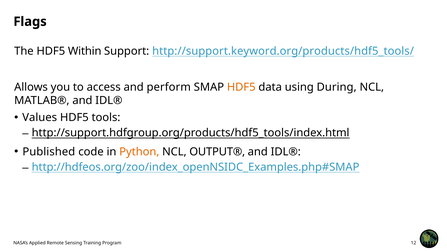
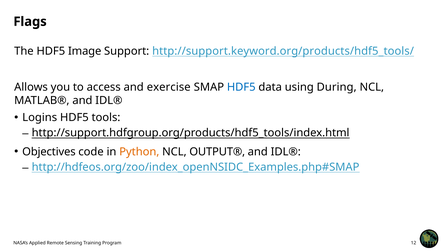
Within: Within -> Image (85, 51)
perform: perform -> exercise (169, 87)
HDF5 colour: orange -> blue (241, 87)
Values: Values -> Logins (40, 118)
Published: Published -> Objectives (49, 152)
